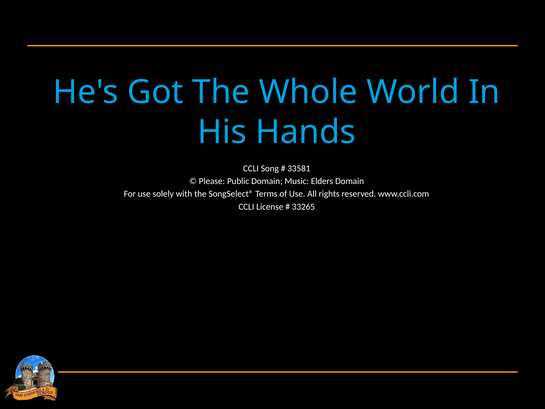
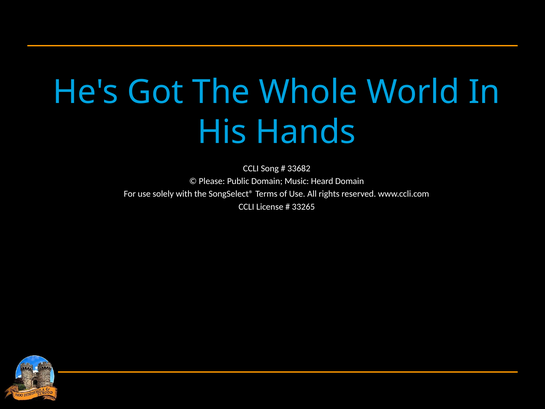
33581: 33581 -> 33682 (299, 168)
Elders: Elders -> Heard (322, 181)
